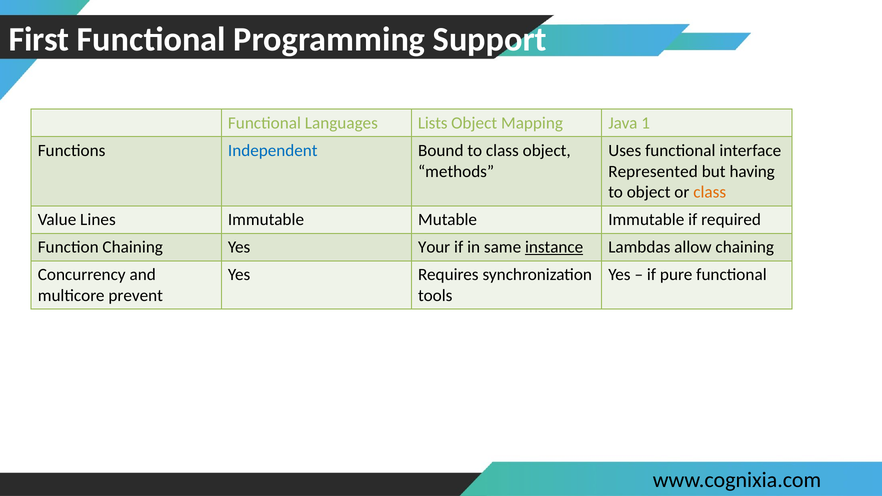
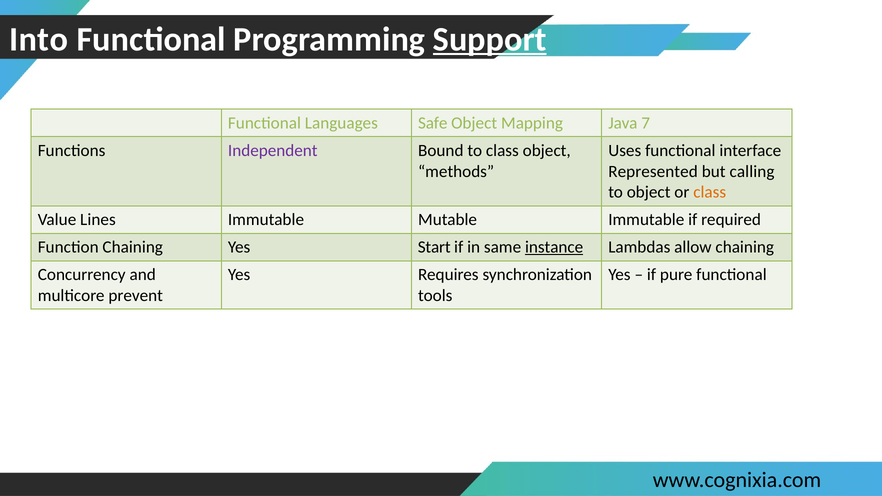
First: First -> Into (39, 39)
Support underline: none -> present (490, 39)
Lists: Lists -> Safe (433, 123)
1: 1 -> 7 (646, 123)
Independent colour: blue -> purple (273, 151)
having: having -> calling (752, 171)
Your: Your -> Start (434, 247)
